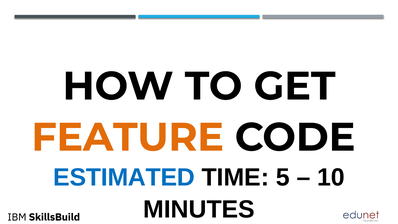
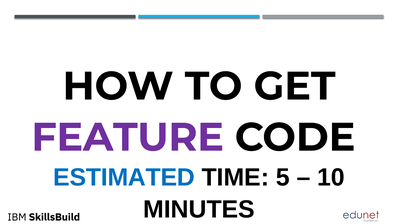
FEATURE colour: orange -> purple (128, 137)
